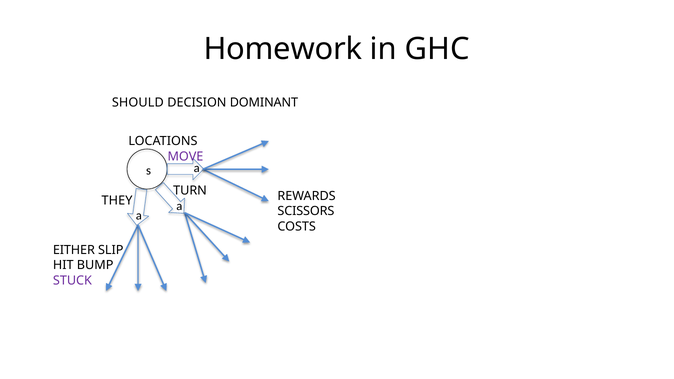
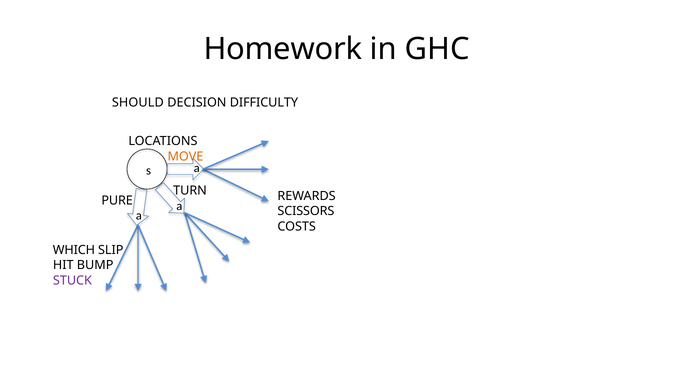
DOMINANT: DOMINANT -> DIFFICULTY (264, 103)
MOVE colour: purple -> orange (185, 157)
THEY: THEY -> PURE (117, 201)
EITHER: EITHER -> WHICH (74, 250)
